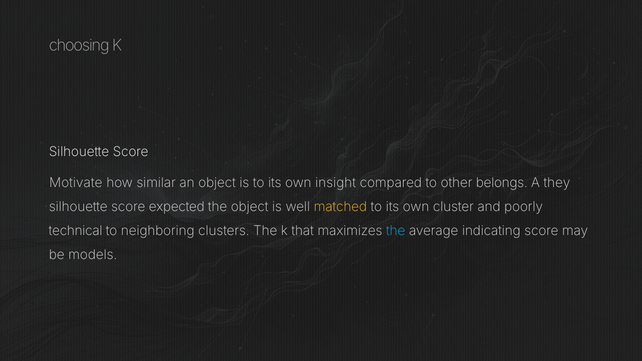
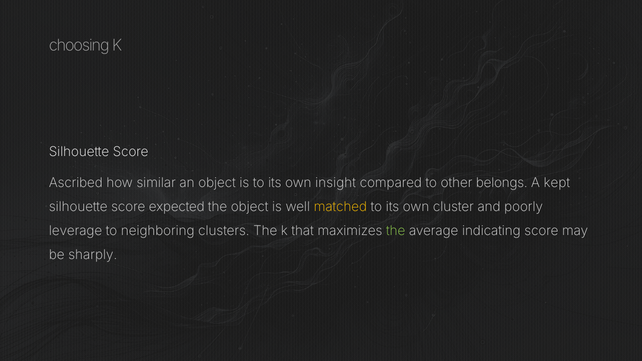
Motivate: Motivate -> Ascribed (76, 183)
they: they -> kept (557, 183)
technical: technical -> leverage (76, 231)
the colour: light blue -> light green (396, 231)
models: models -> sharply (93, 255)
